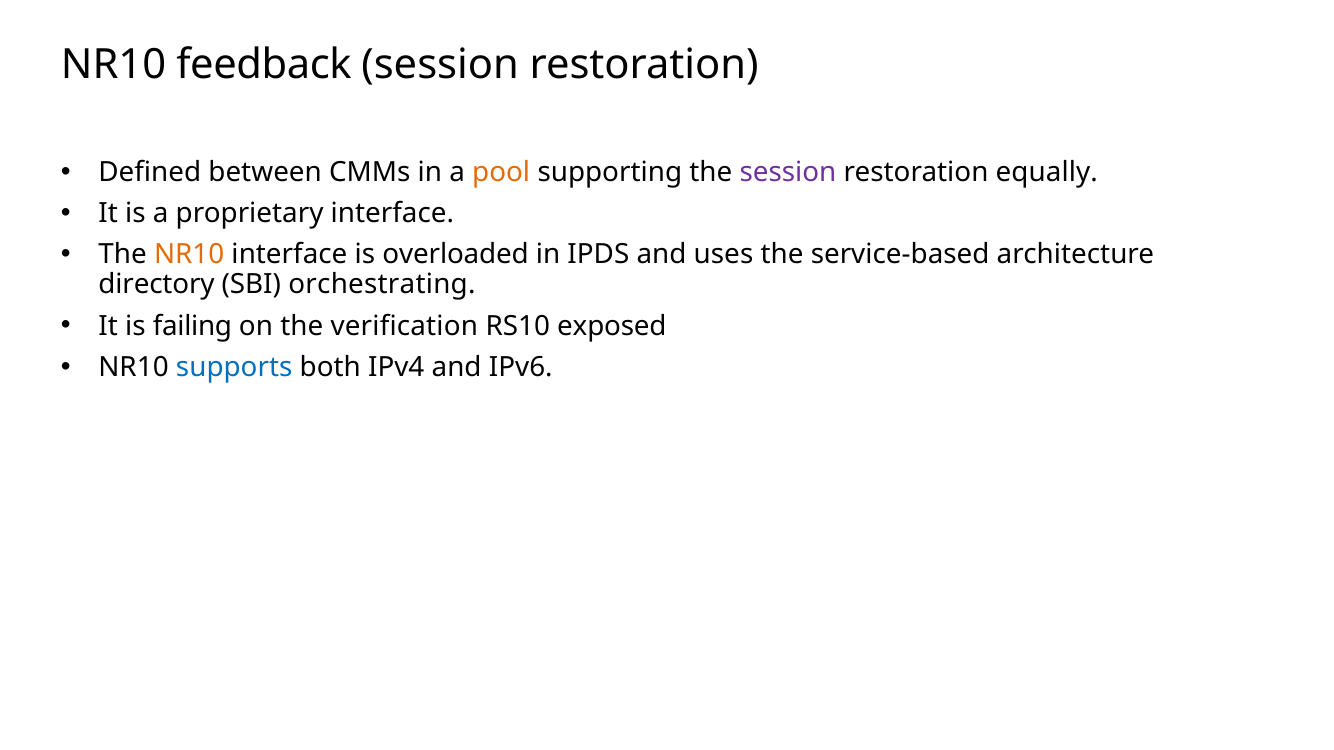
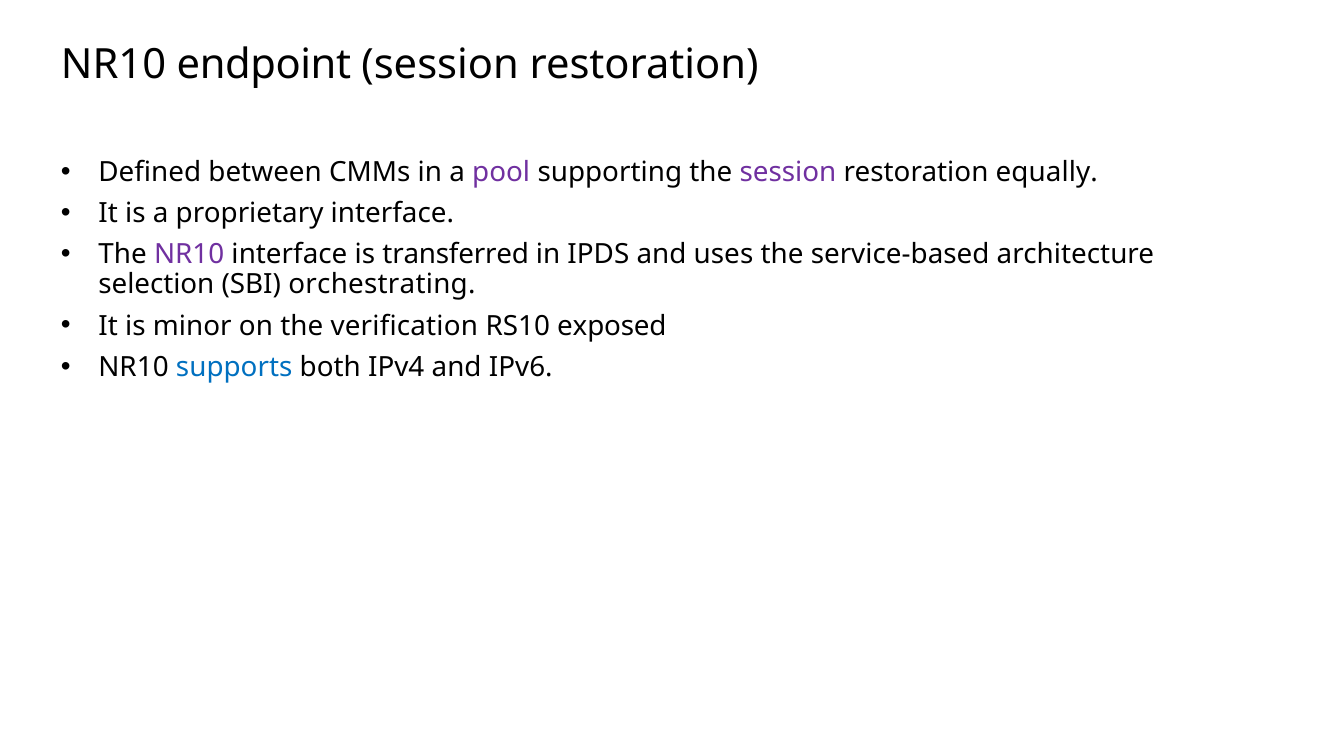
feedback: feedback -> endpoint (264, 65)
pool colour: orange -> purple (501, 172)
NR10 colour: orange -> purple (189, 255)
overloaded: overloaded -> transferred (456, 255)
directory: directory -> selection (156, 285)
failing: failing -> minor (192, 326)
